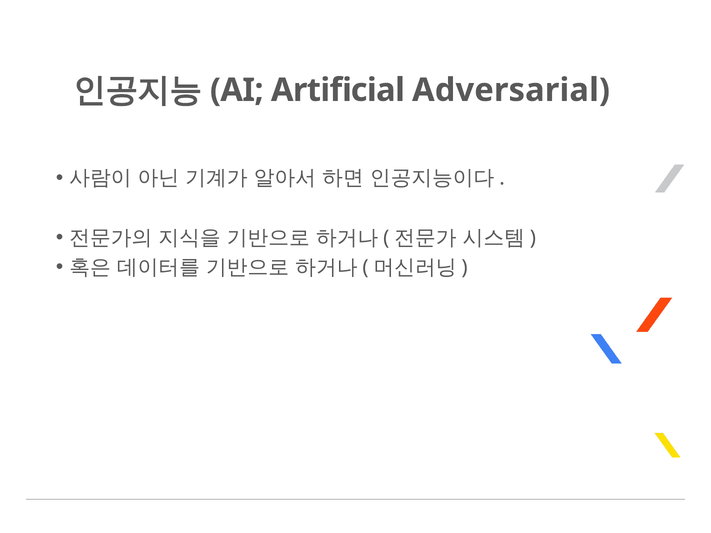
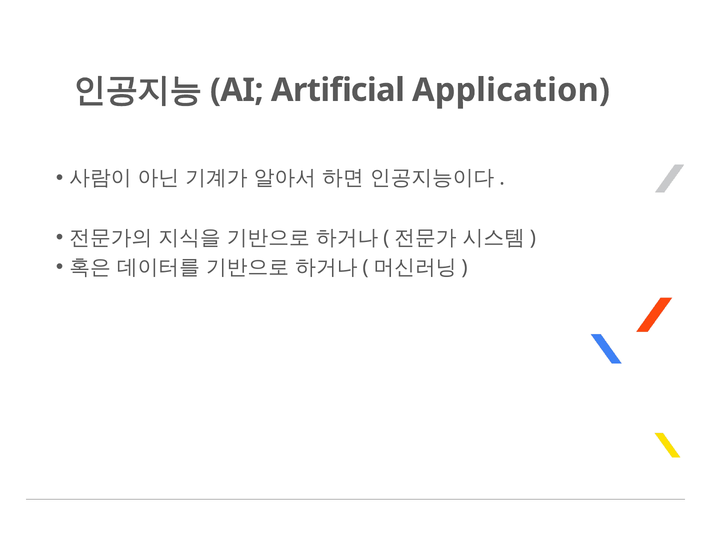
Adversarial: Adversarial -> Application (511, 90)
